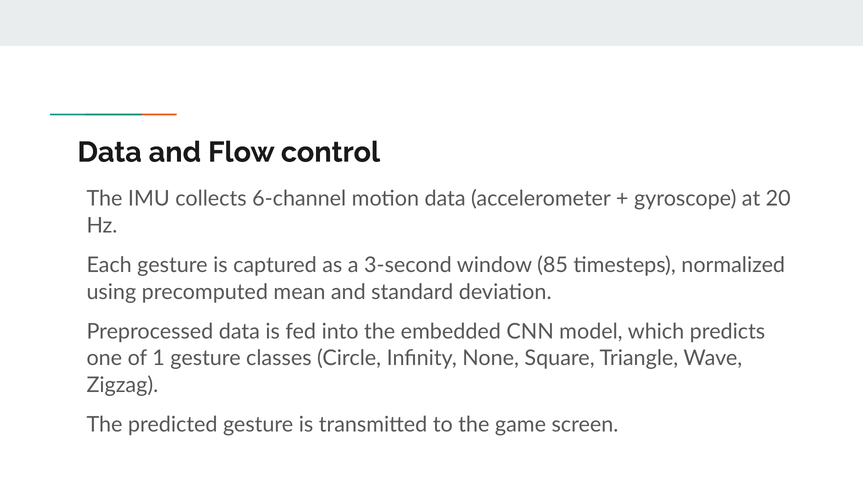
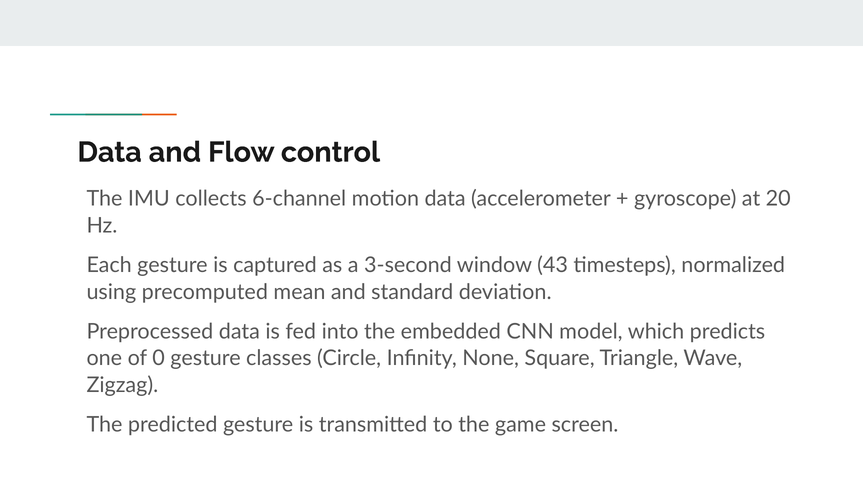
85: 85 -> 43 (553, 265)
1: 1 -> 0 (159, 359)
